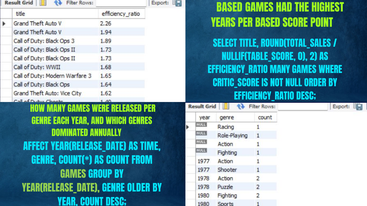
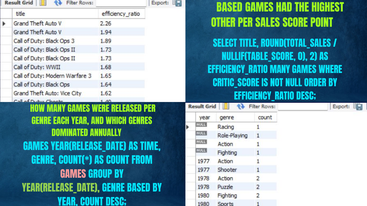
YEARS: YEARS -> OTHER (223, 23)
PER BASED: BASED -> SALES (268, 23)
AFFECT: AFFECT -> GAMES (36, 147)
GAMES colour: light green -> pink (73, 175)
GENRE OLDER: OLDER -> BASED (139, 189)
